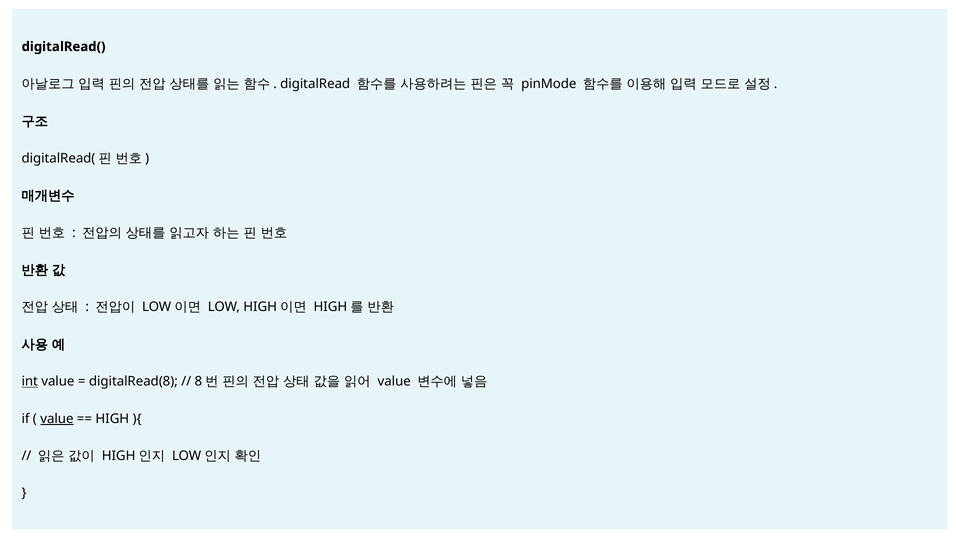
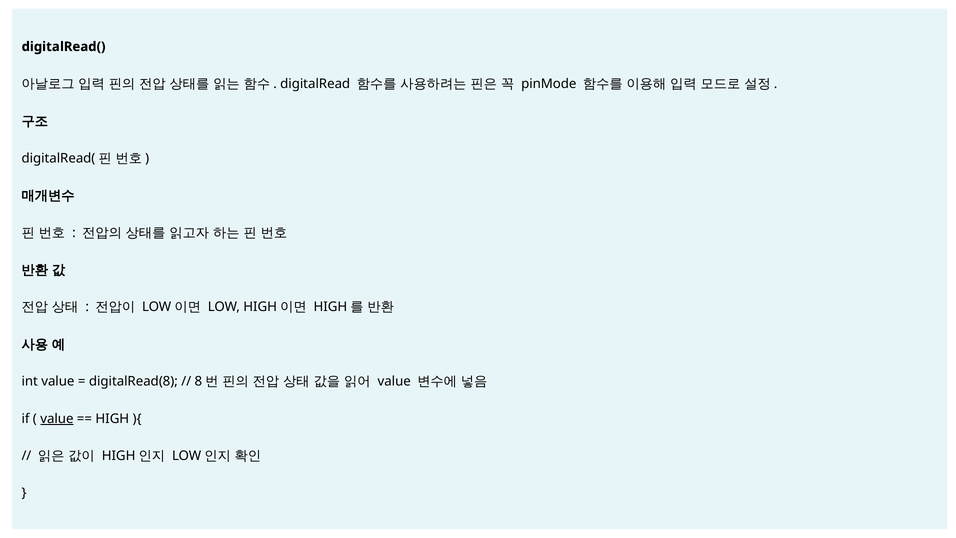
int underline: present -> none (30, 381)
